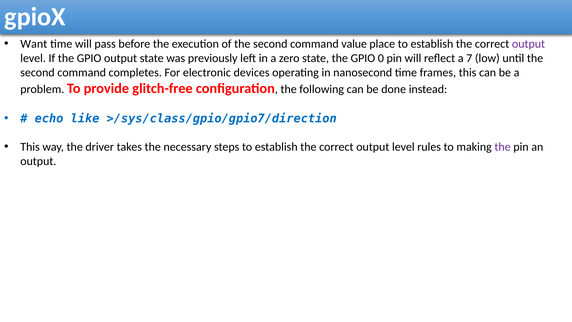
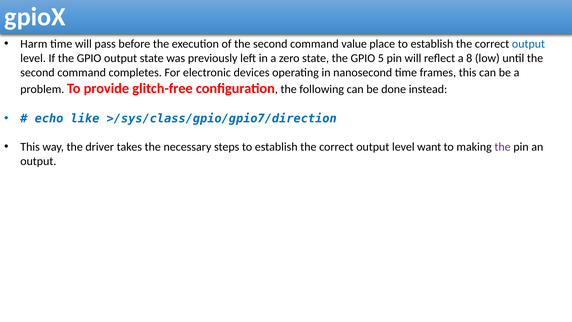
Want: Want -> Harm (34, 44)
output colour: purple -> blue (529, 44)
0: 0 -> 5 (381, 58)
7: 7 -> 8 (469, 58)
rules: rules -> want (429, 147)
